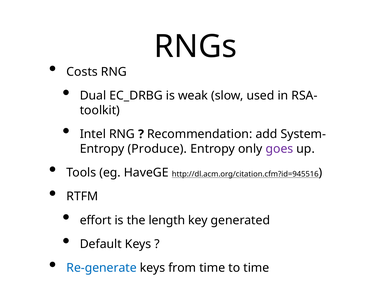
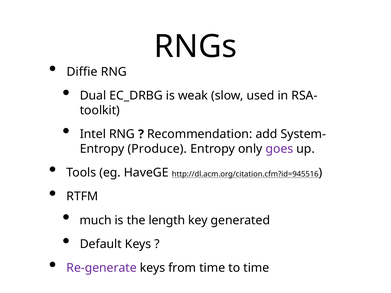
Costs: Costs -> Diffie (82, 72)
effort: effort -> much (96, 220)
Re-generate colour: blue -> purple (102, 268)
